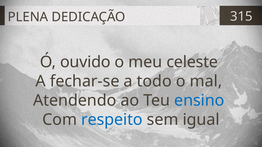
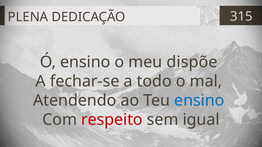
Ó ouvido: ouvido -> ensino (85, 62)
celeste: celeste -> dispõe (192, 62)
respeito colour: blue -> red (112, 120)
